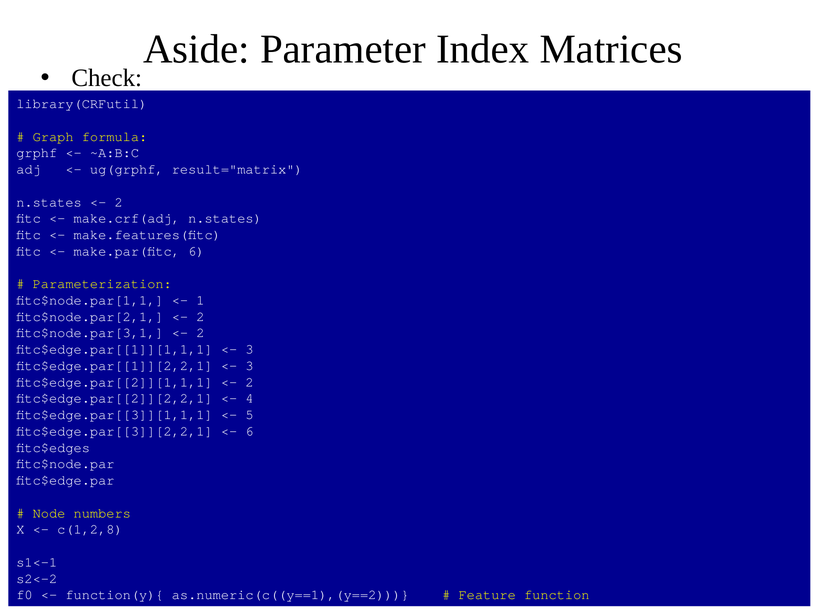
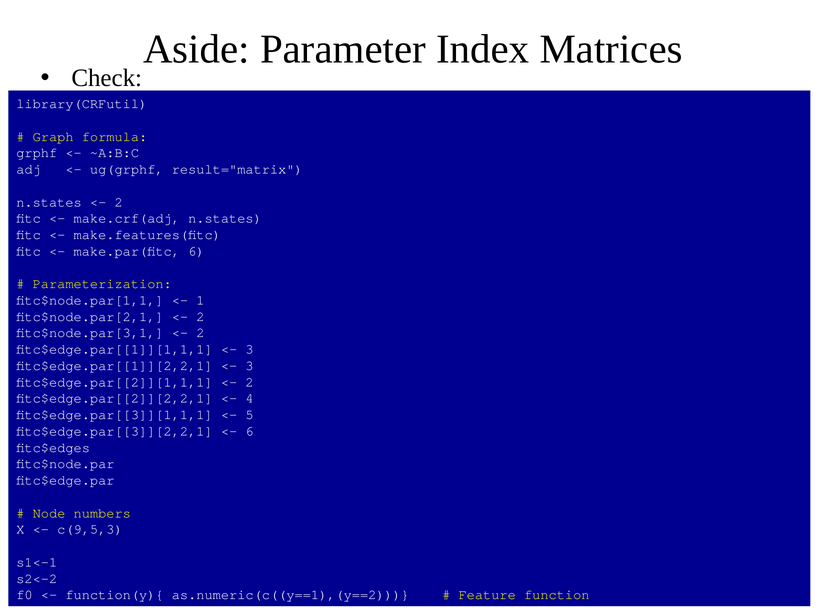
c(1,2,8: c(1,2,8 -> c(9,5,3 (90, 530)
